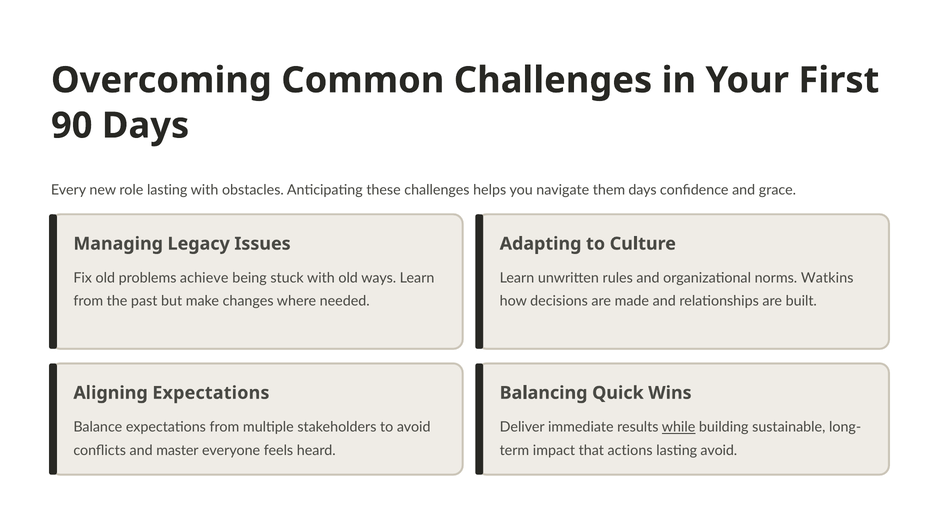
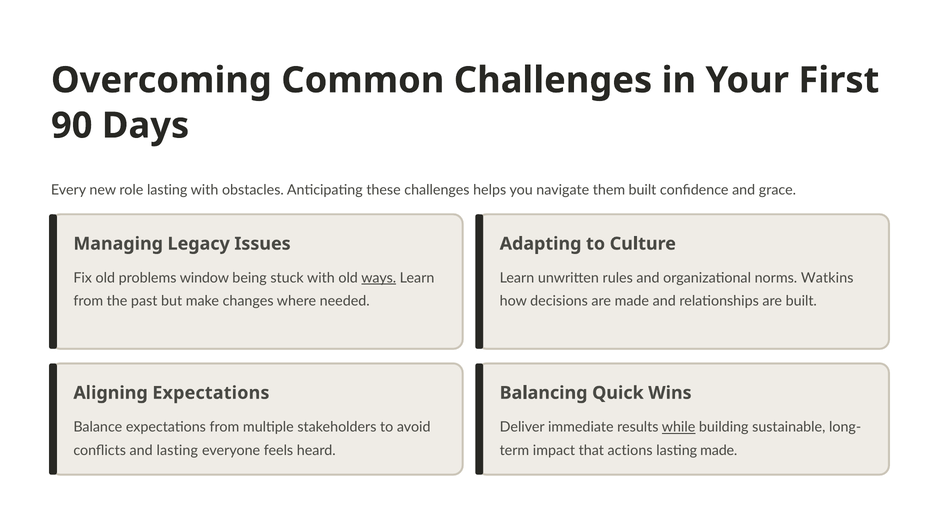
them days: days -> built (642, 190)
achieve: achieve -> window (204, 278)
ways underline: none -> present (379, 278)
and master: master -> lasting (177, 450)
lasting avoid: avoid -> made (719, 450)
